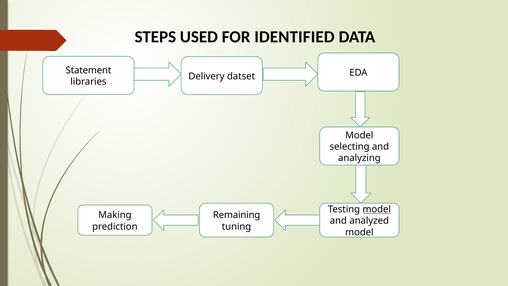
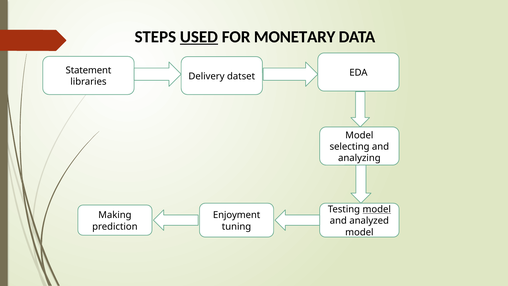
USED underline: none -> present (199, 37)
IDENTIFIED: IDENTIFIED -> MONETARY (295, 37)
Remaining: Remaining -> Enjoyment (237, 215)
